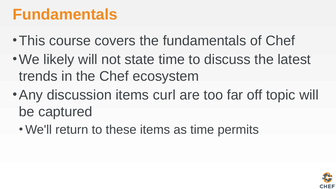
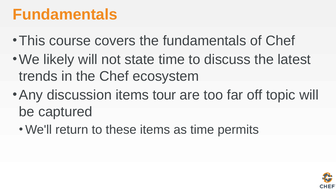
curl: curl -> tour (164, 95)
